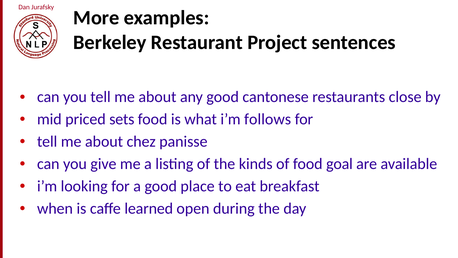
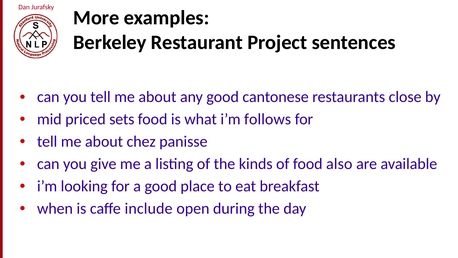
goal: goal -> also (339, 164)
learned: learned -> include (149, 208)
